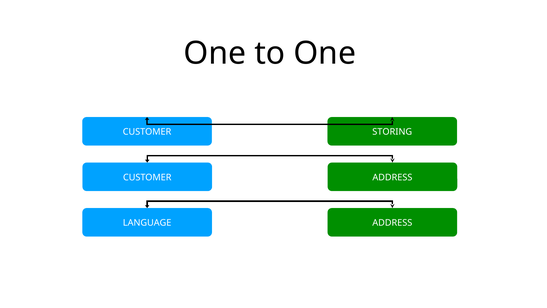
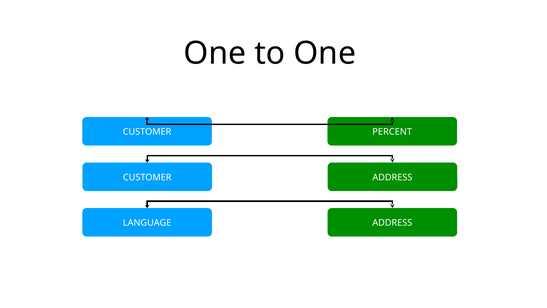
STORING: STORING -> PERCENT (392, 132)
